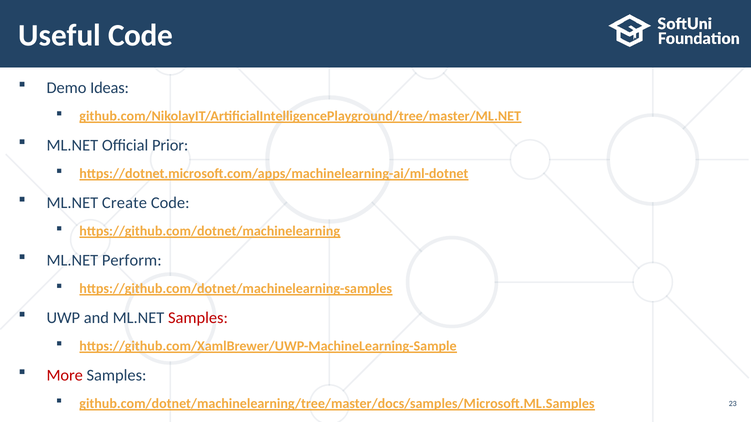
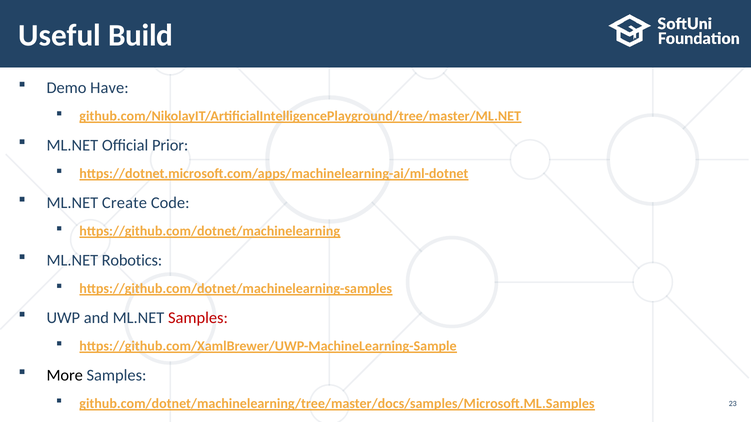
Useful Code: Code -> Build (141, 36)
Ideas: Ideas -> Have (109, 88)
Perform: Perform -> Robotics (132, 260)
More colour: red -> black (65, 375)
